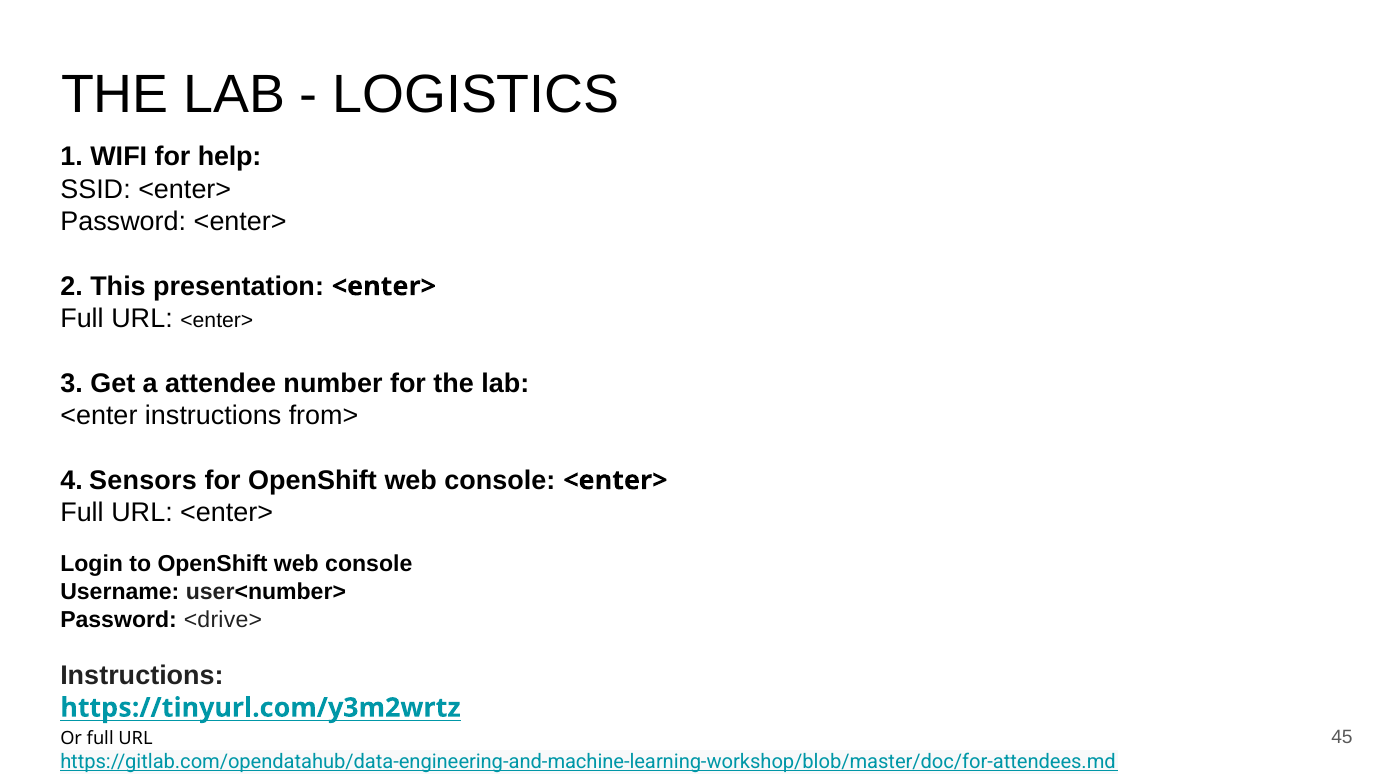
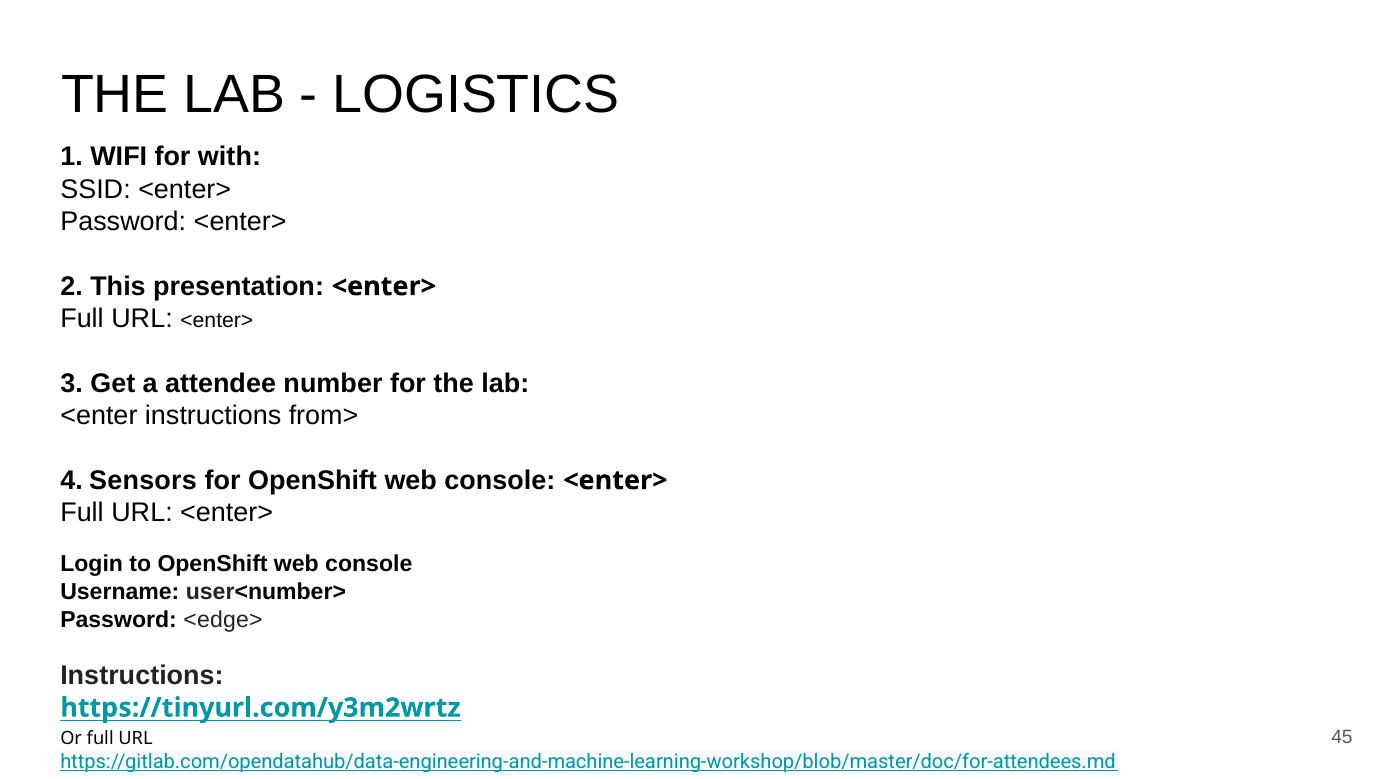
help: help -> with (229, 157)
<drive>: <drive> -> <edge> (223, 620)
